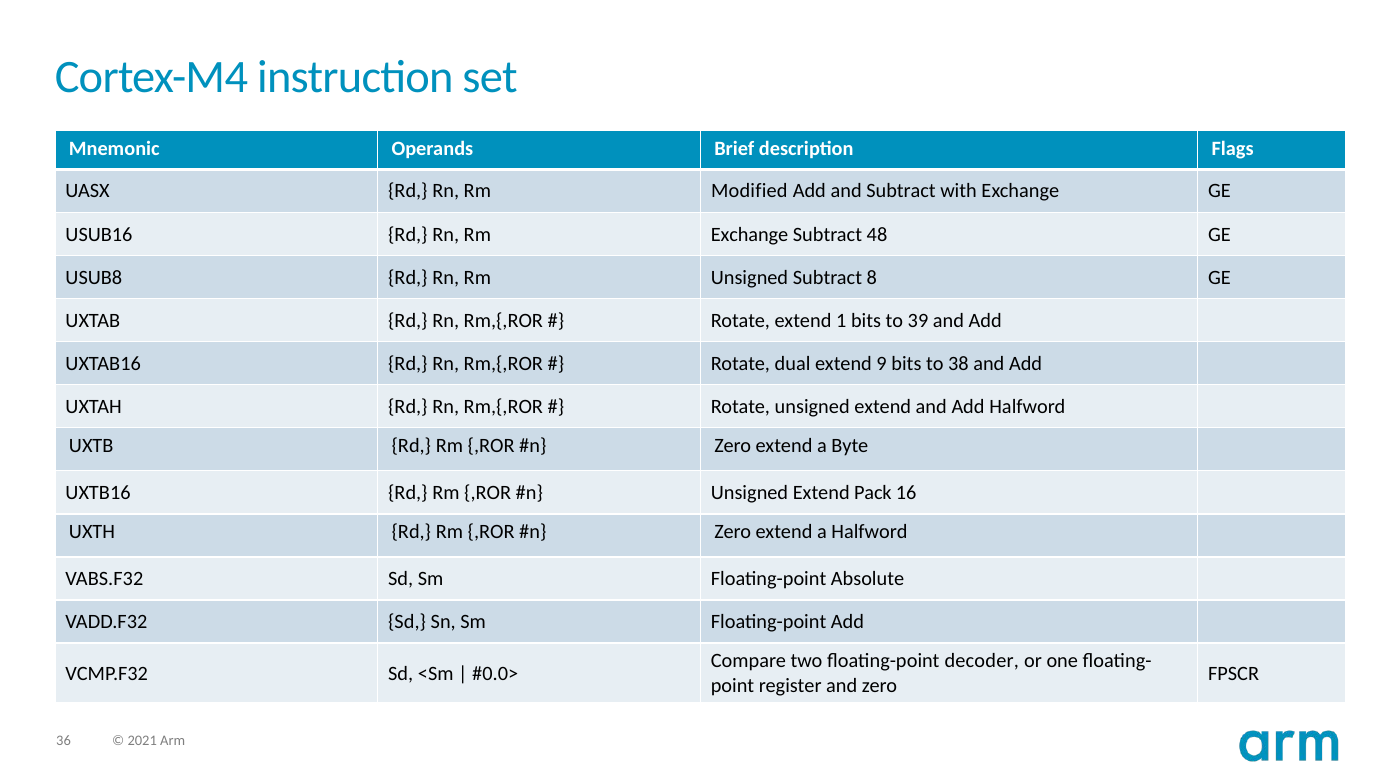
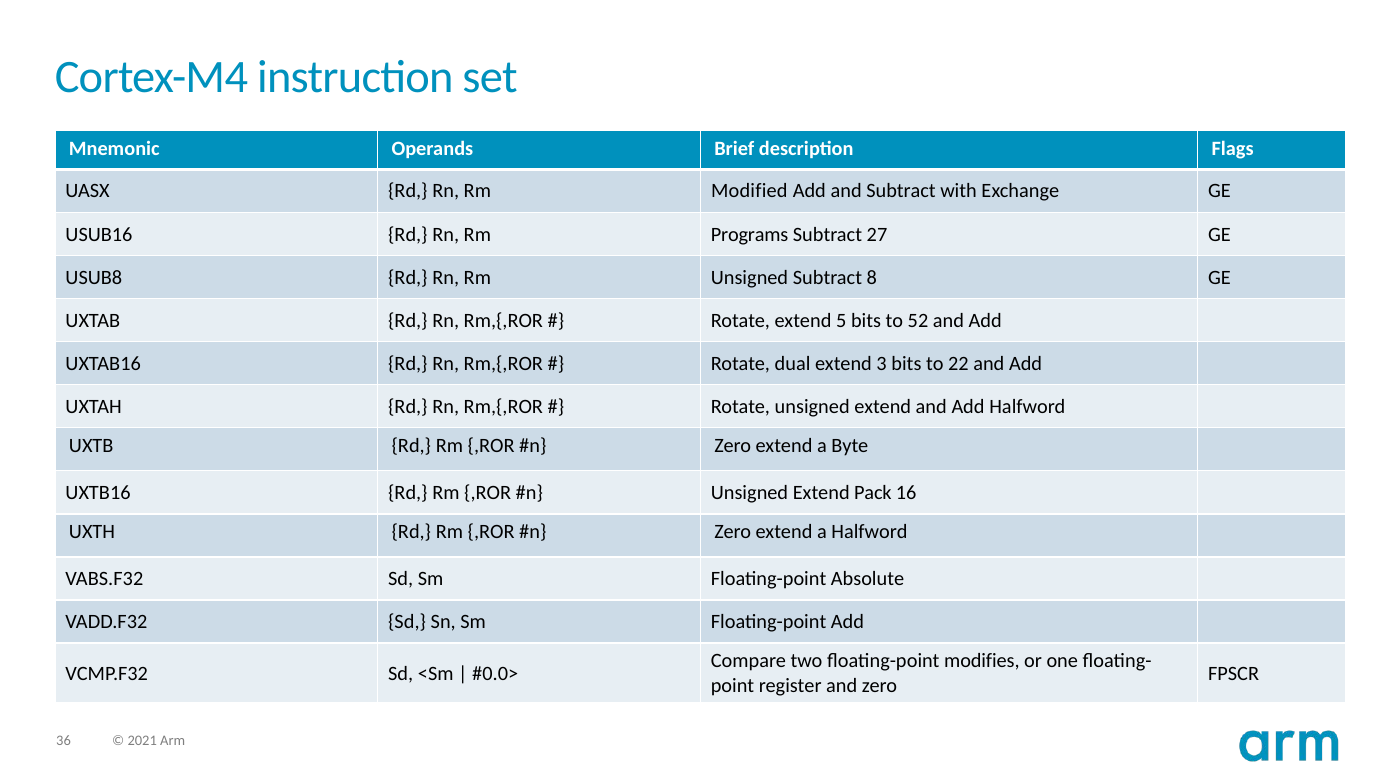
Rm Exchange: Exchange -> Programs (750, 234)
48: 48 -> 27 (877, 234)
1: 1 -> 5 (841, 320)
39: 39 -> 52 (918, 320)
9: 9 -> 3 (882, 363)
38: 38 -> 22 (958, 363)
decoder: decoder -> modifies (982, 661)
